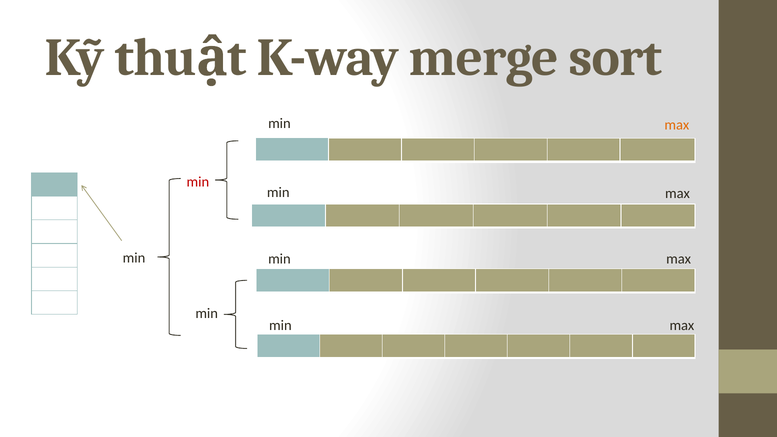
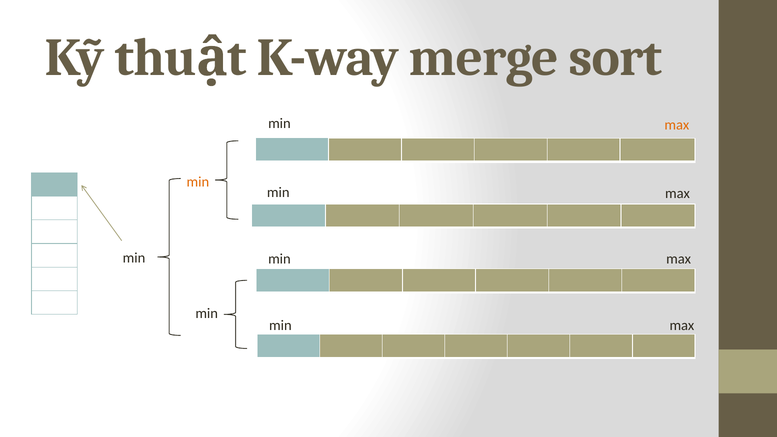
min colour: red -> orange (198, 182)
